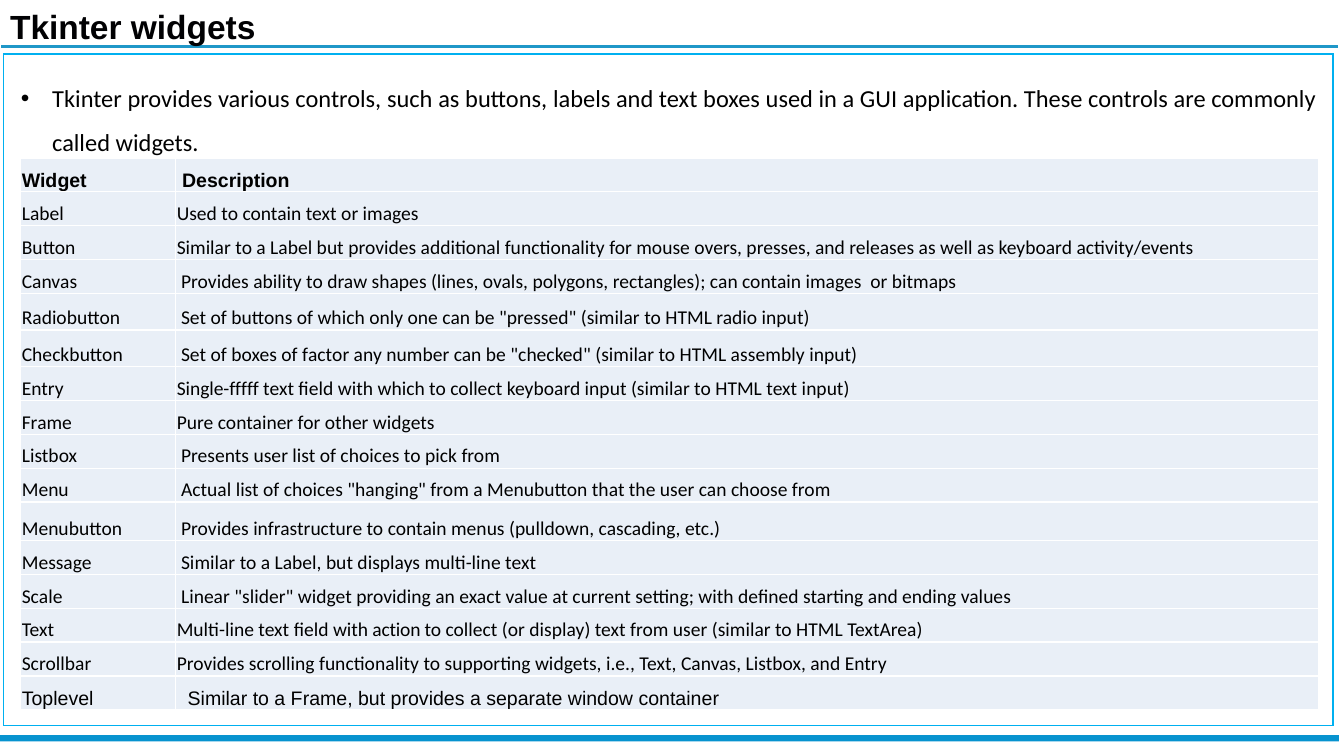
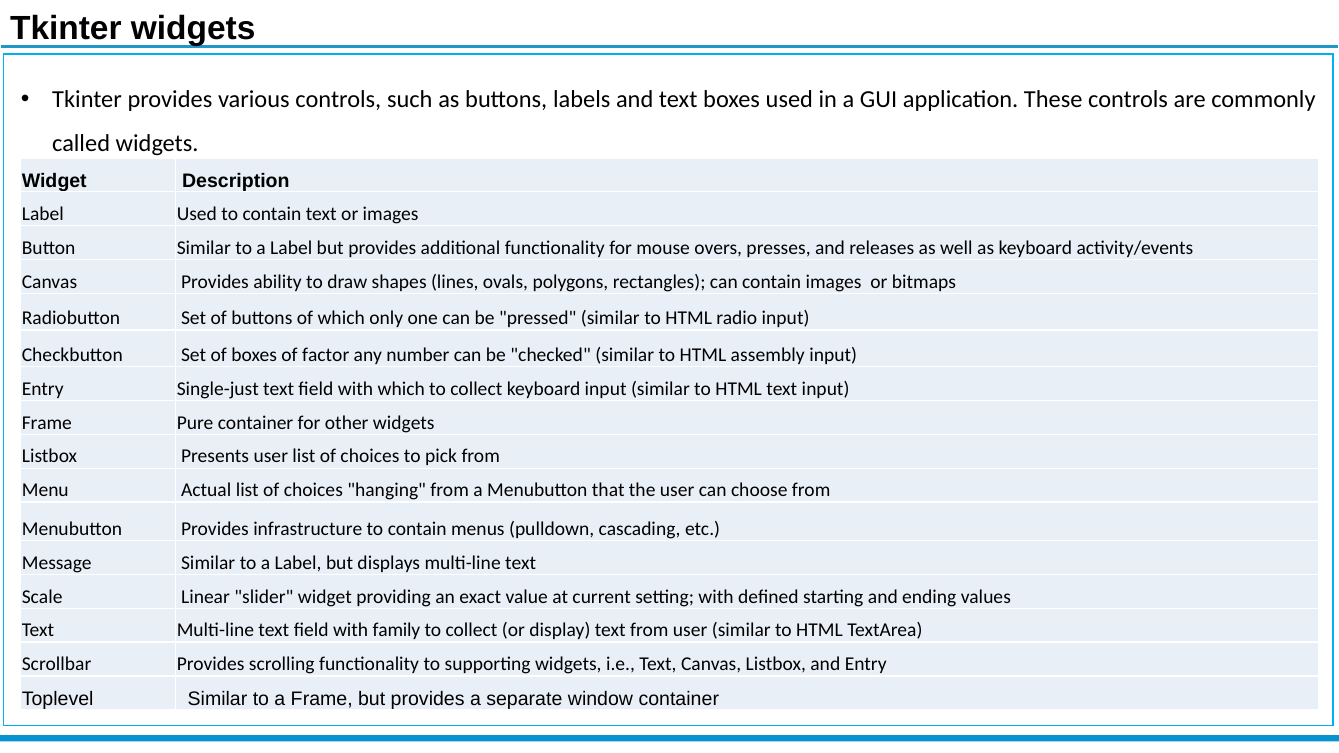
Single-fffff: Single-fffff -> Single-just (218, 389)
action: action -> family (396, 631)
